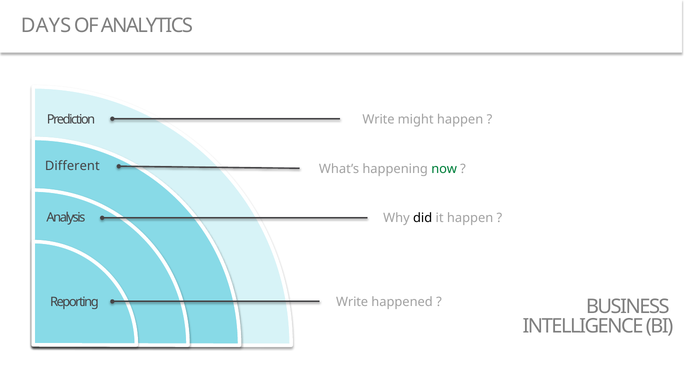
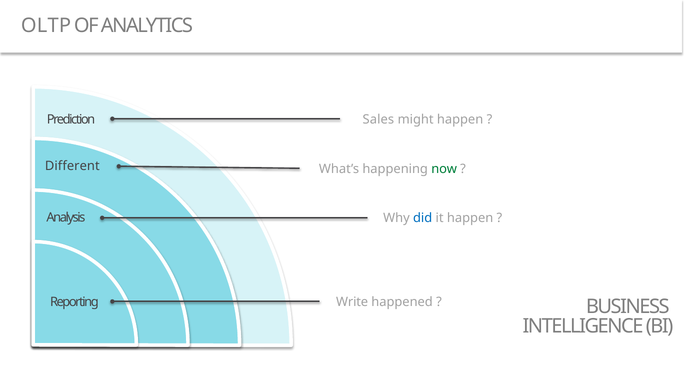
DAYS: DAYS -> OLTP (46, 25)
Write: Write -> Sales (378, 119)
did colour: black -> blue (423, 218)
